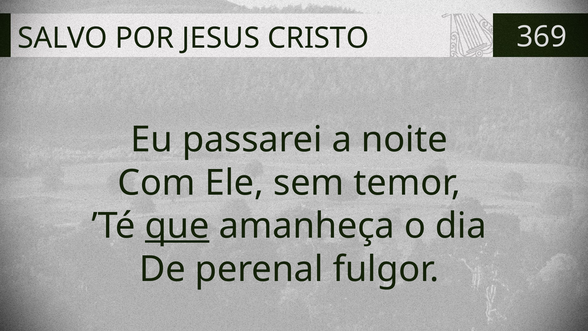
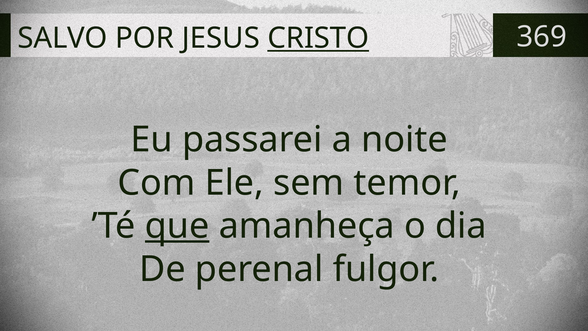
CRISTO underline: none -> present (318, 38)
